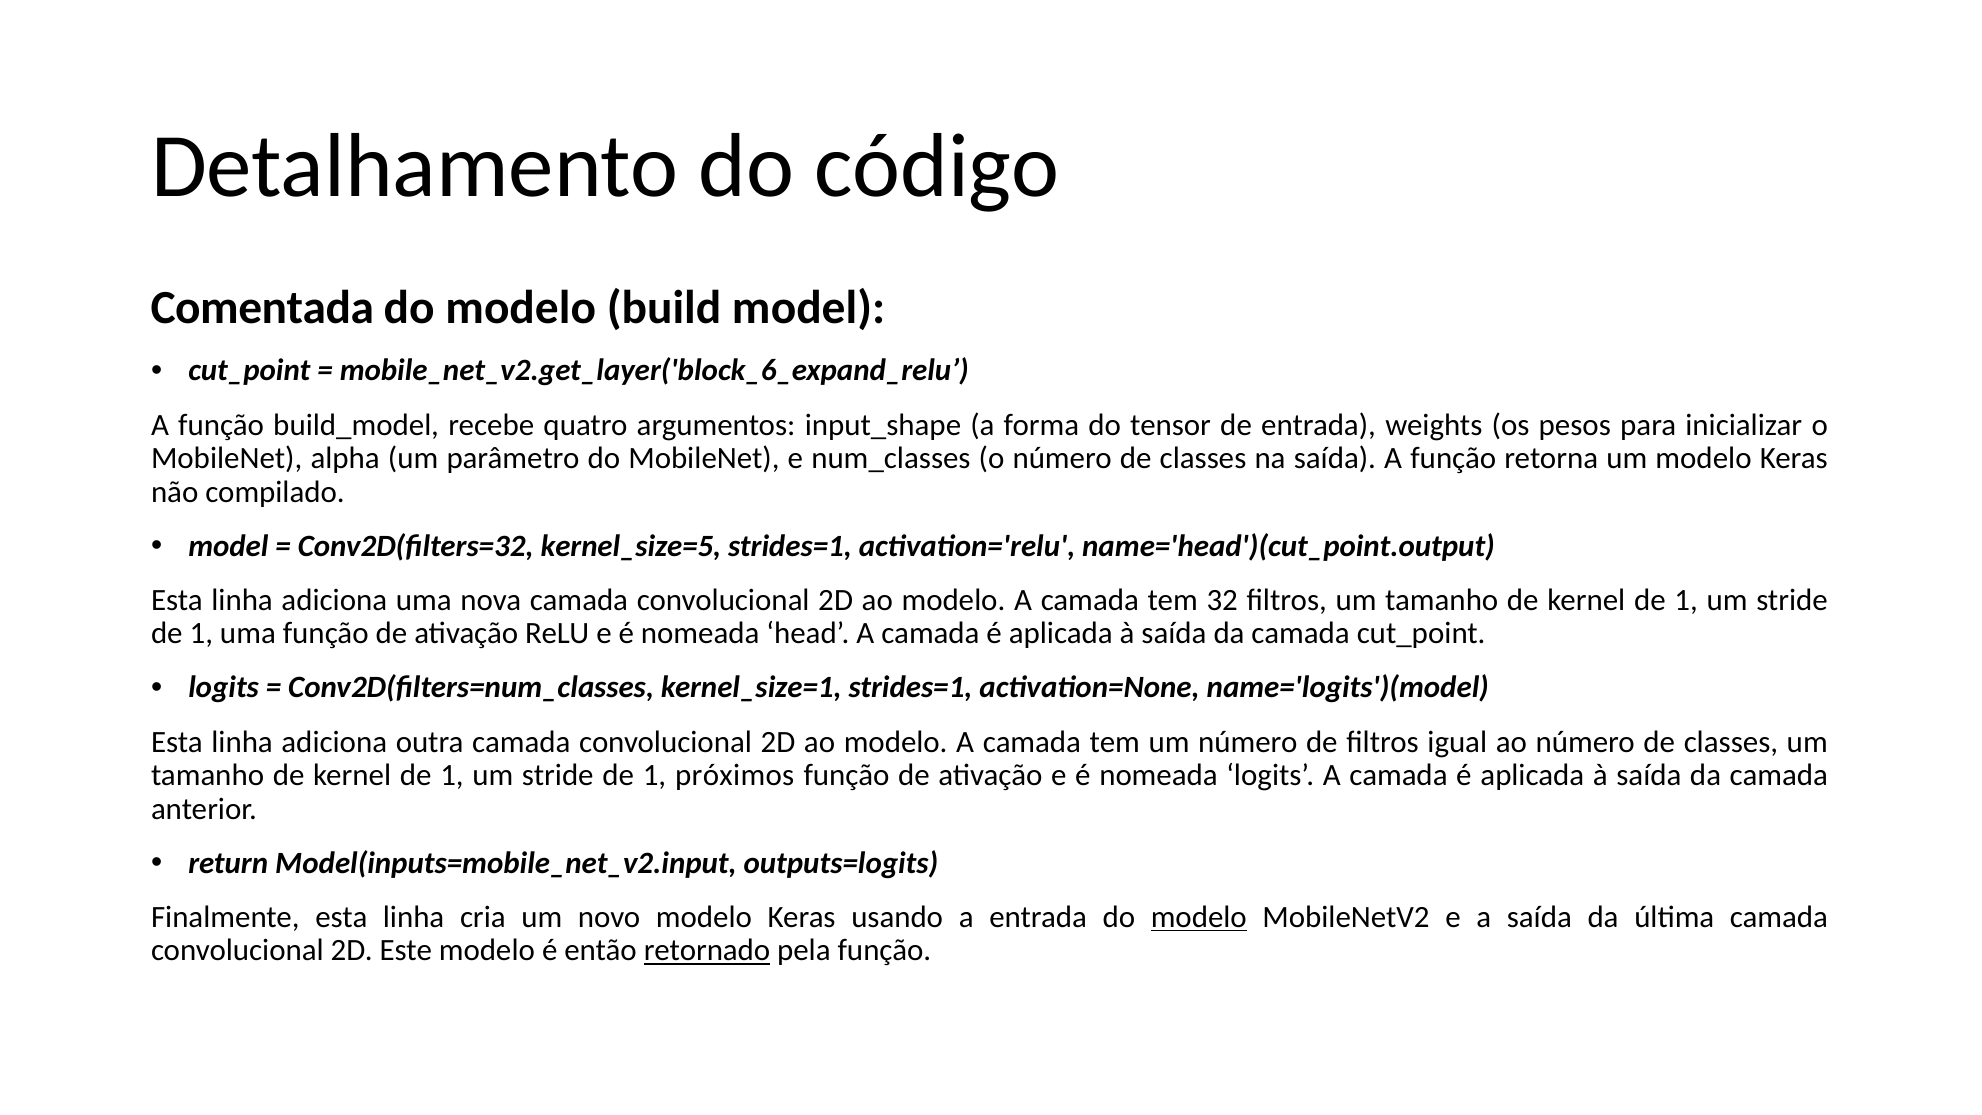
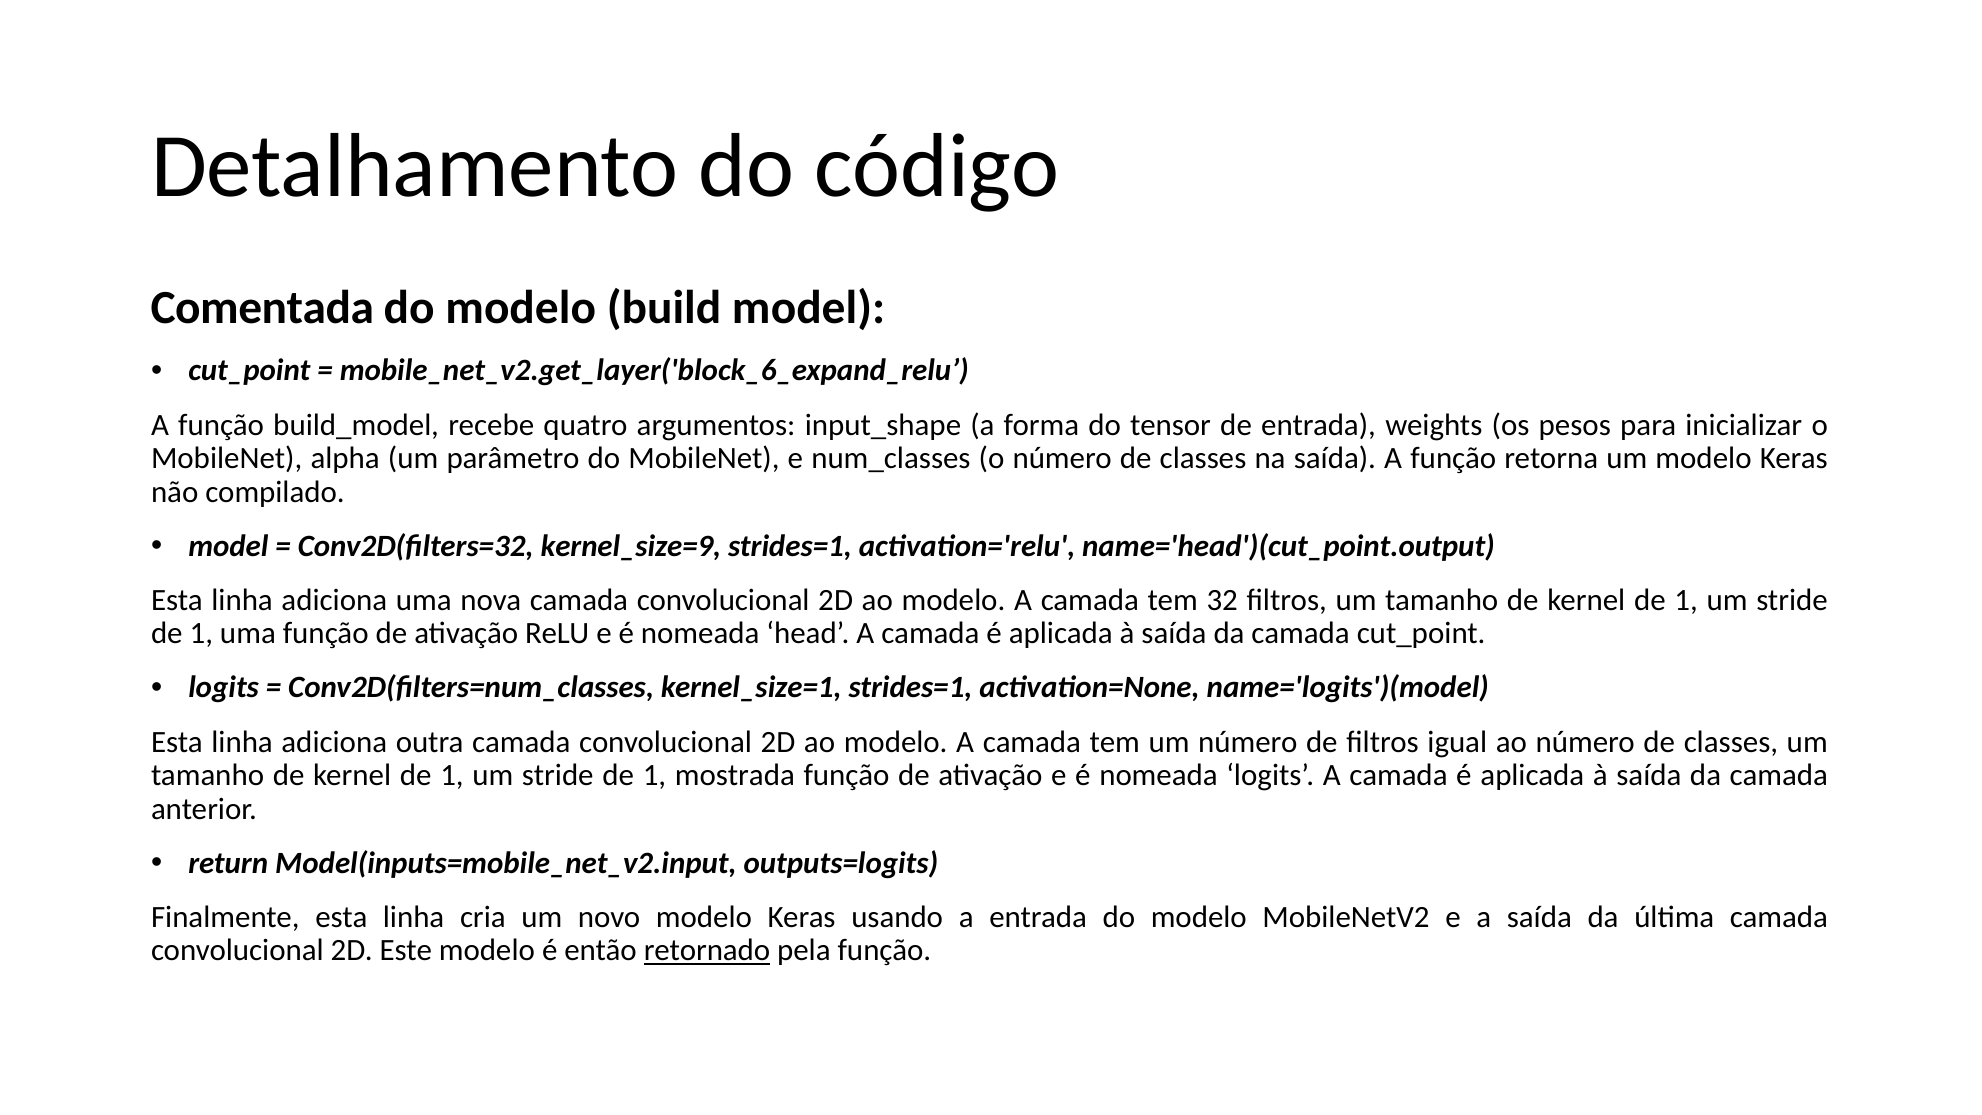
kernel_size=5: kernel_size=5 -> kernel_size=9 (631, 546)
próximos: próximos -> mostrada (735, 775)
modelo underline: present -> none (1199, 917)
